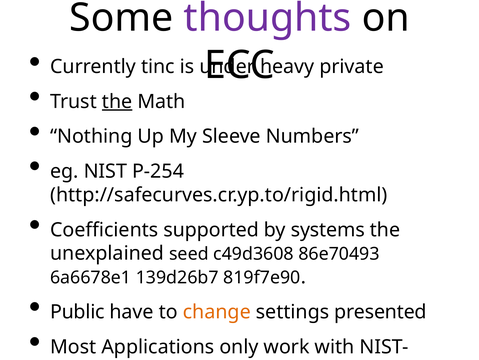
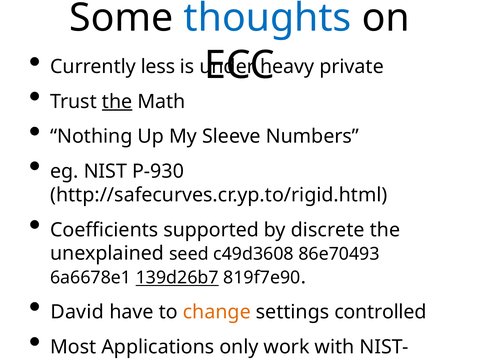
thoughts colour: purple -> blue (268, 18)
tinc: tinc -> less (158, 67)
P-254: P-254 -> P-930 (158, 171)
systems: systems -> discrete (328, 229)
139d26b7 underline: none -> present (177, 277)
Public: Public -> David (77, 311)
presented: presented -> controlled (380, 311)
